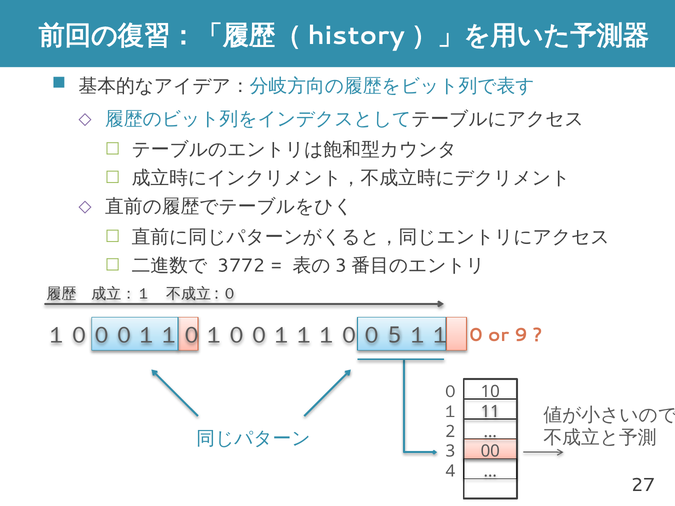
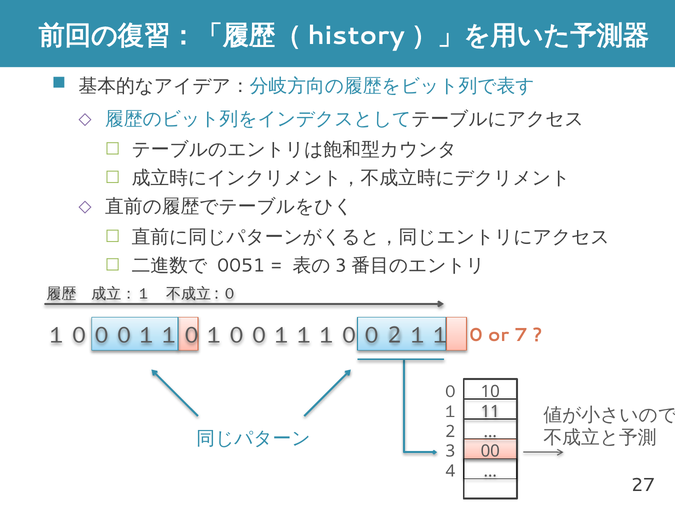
3772: 3772 -> 0051 (241, 266)
5: 5 -> 2 (395, 335)
9: 9 -> 7 (521, 335)
